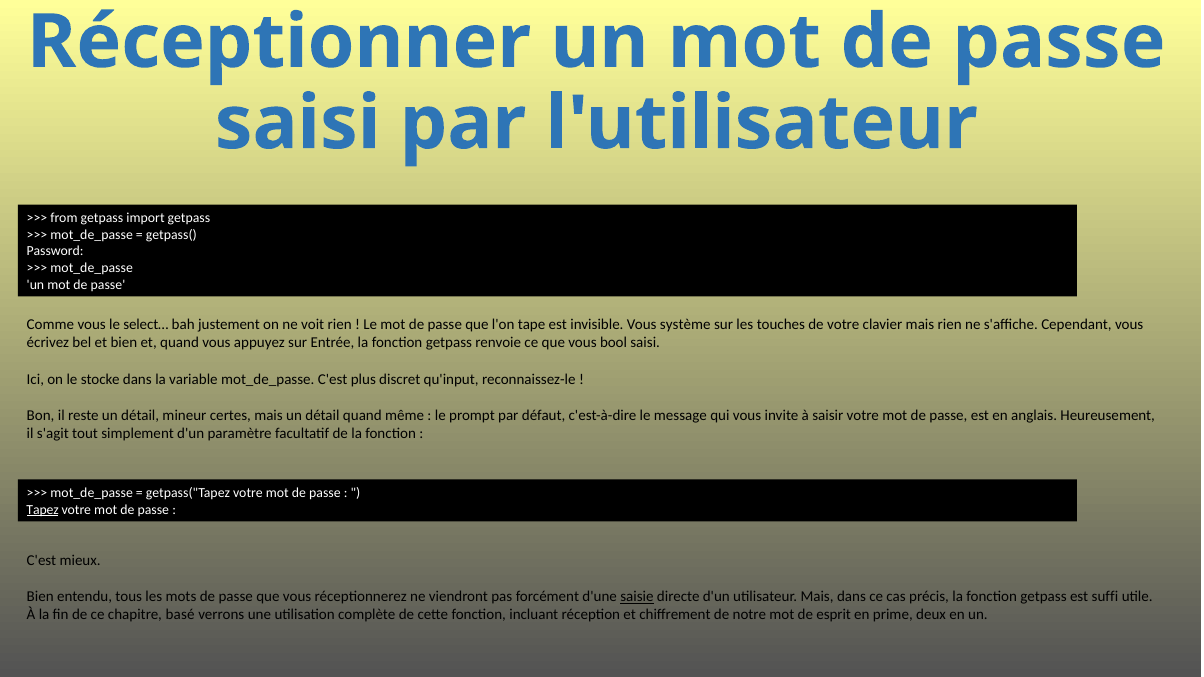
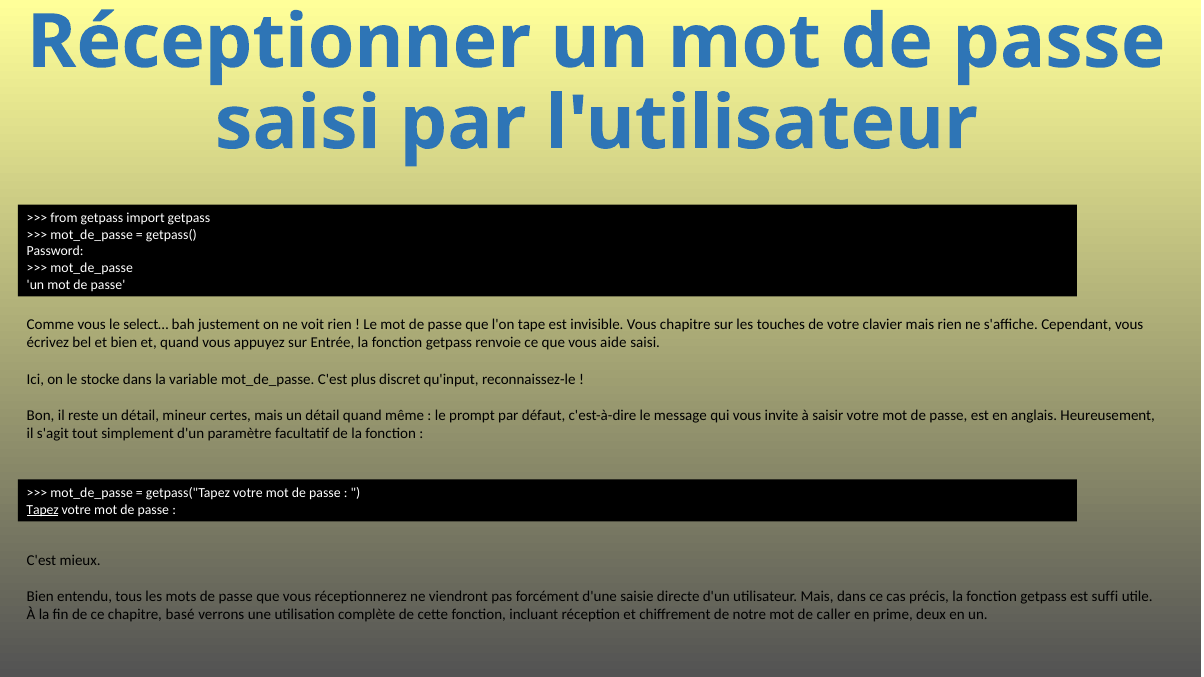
Vous système: système -> chapitre (685, 325)
bool: bool -> aide (613, 343)
saisie underline: present -> none (637, 597)
esprit: esprit -> caller (834, 615)
